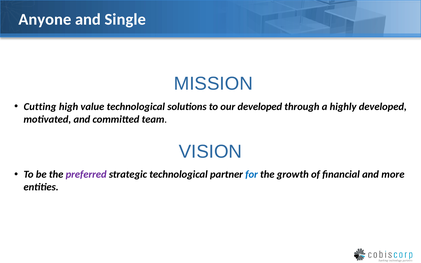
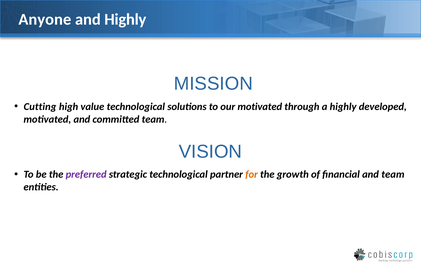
and Single: Single -> Highly (125, 20)
our developed: developed -> motivated (260, 107)
for colour: blue -> orange (252, 175)
and more: more -> team (393, 175)
